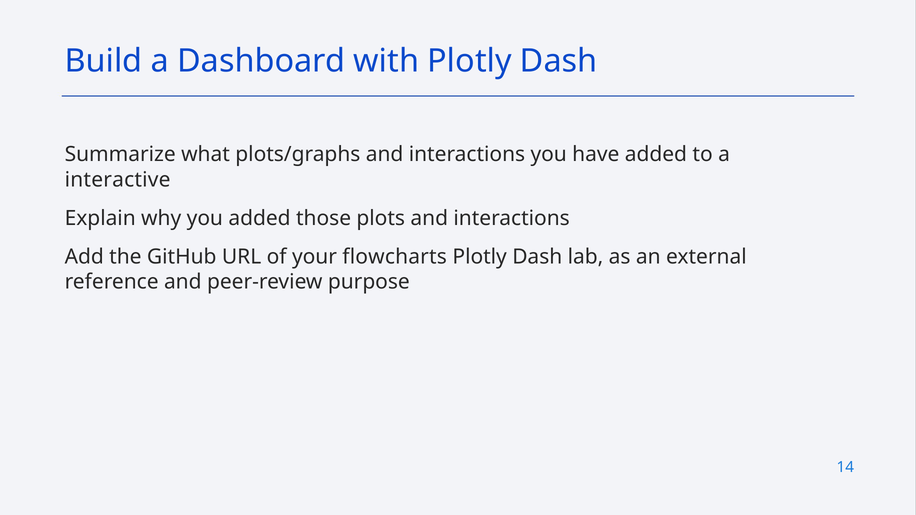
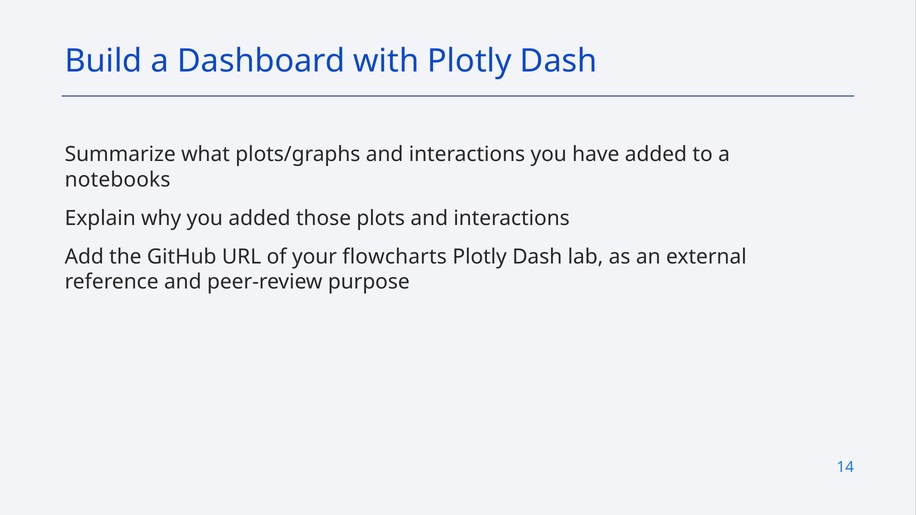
interactive: interactive -> notebooks (118, 180)
